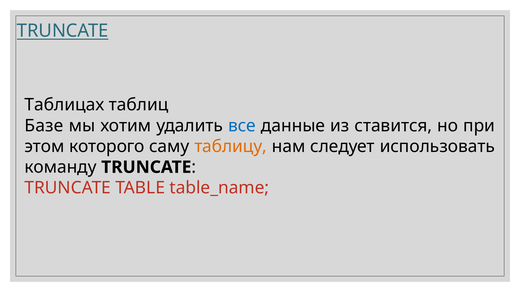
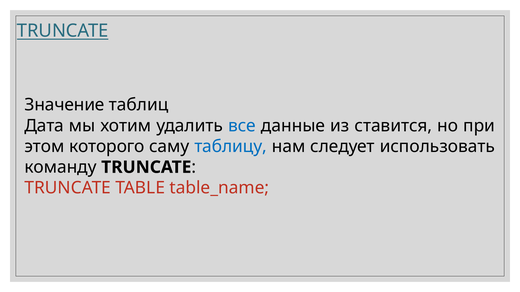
Таблицах: Таблицах -> Значение (65, 105)
Базе: Базе -> Дата (44, 126)
таблицу colour: orange -> blue (231, 147)
